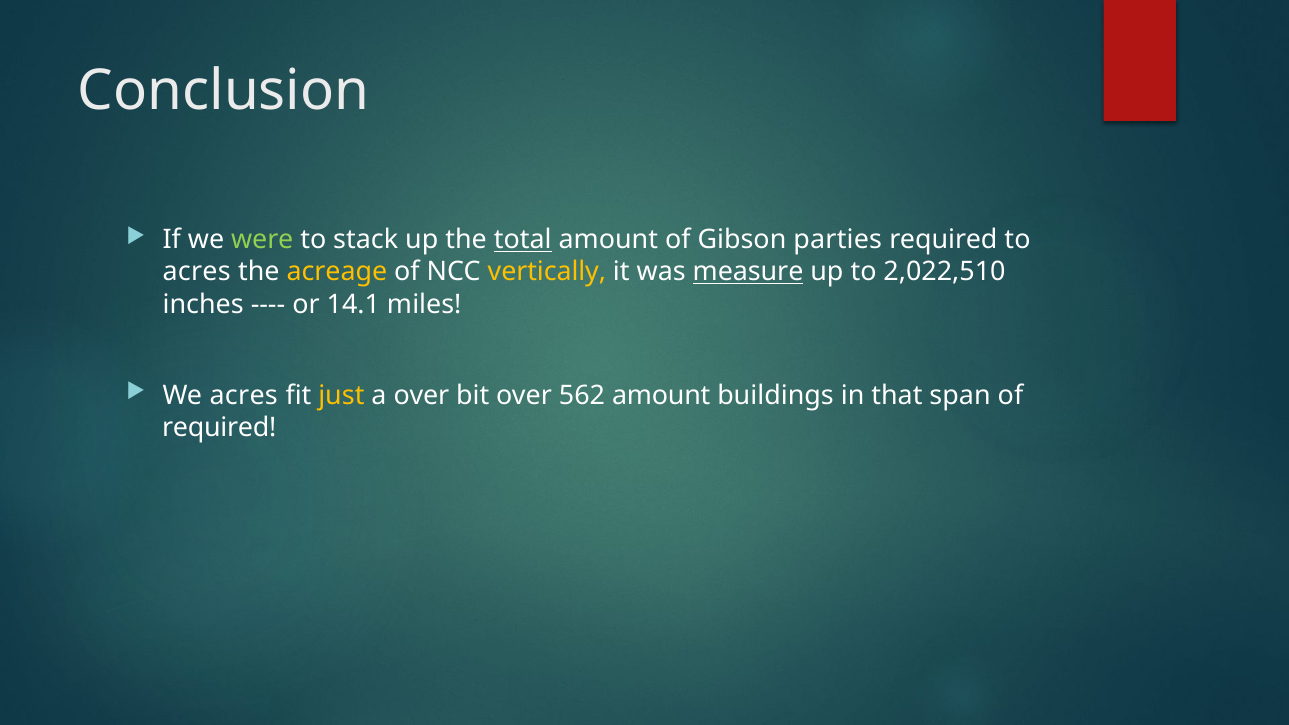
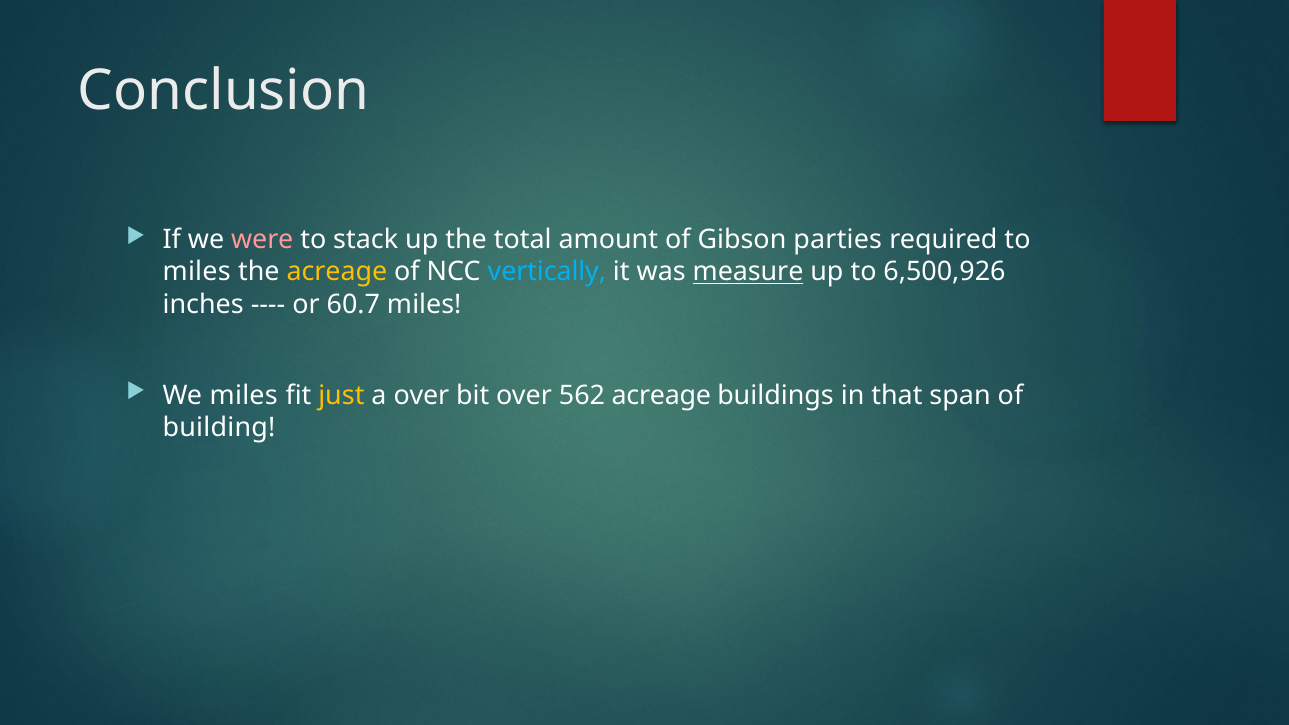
were colour: light green -> pink (262, 240)
total underline: present -> none (523, 240)
acres: acres -> miles (197, 272)
vertically colour: yellow -> light blue (547, 272)
2,022,510: 2,022,510 -> 6,500,926 (945, 272)
14.1: 14.1 -> 60.7 (353, 304)
We acres: acres -> miles (244, 396)
562 amount: amount -> acreage (661, 396)
required: required -> building (219, 428)
